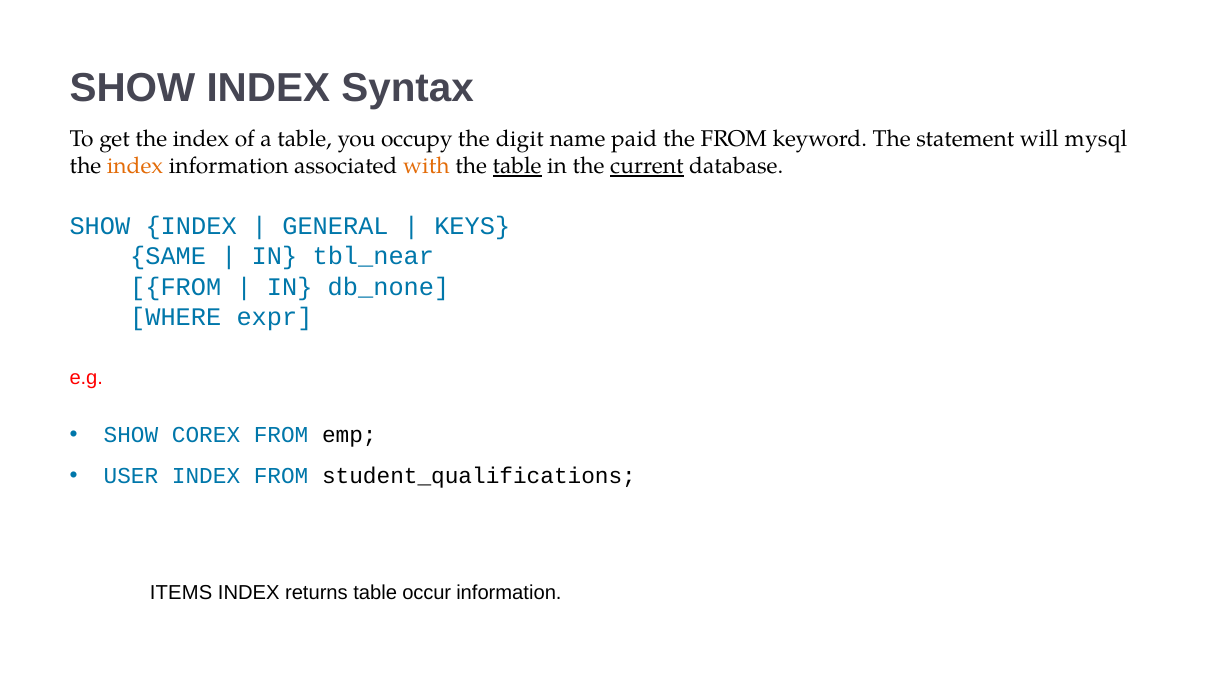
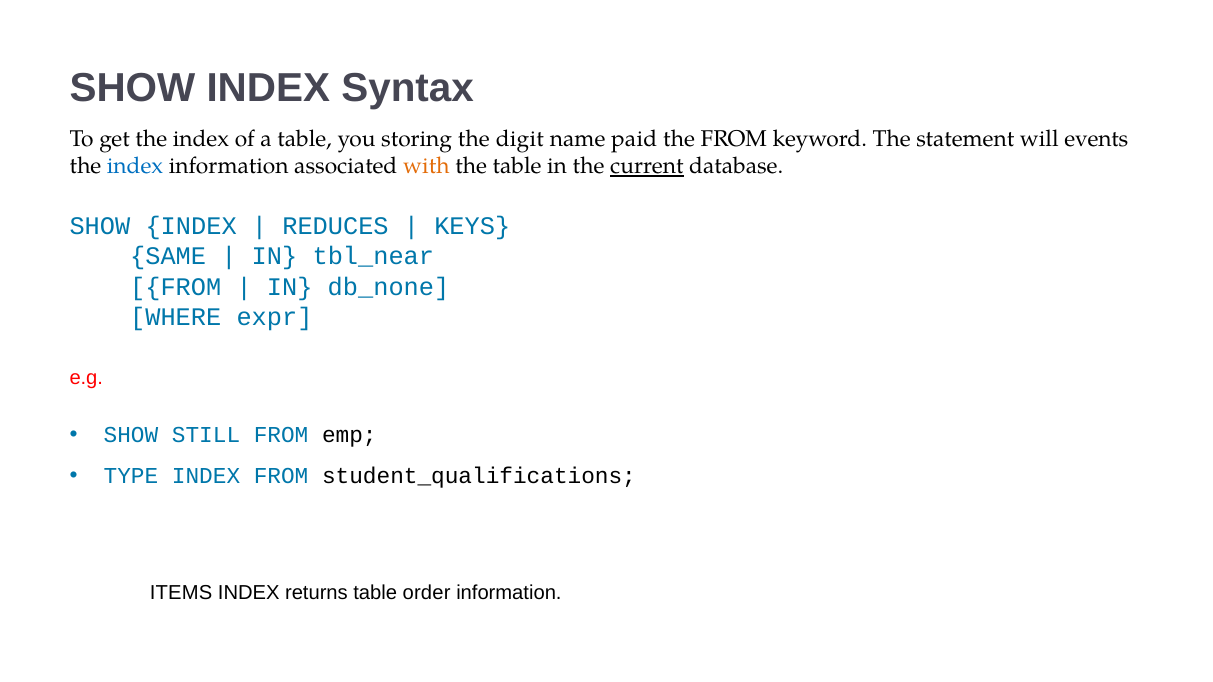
occupy: occupy -> storing (417, 139)
mysql: mysql -> events (1096, 139)
index colour: orange -> blue (135, 166)
table underline: present -> none (517, 166)
GENERAL: GENERAL -> REDUCES (336, 226)
COREX: COREX -> STILL (206, 435)
USER: USER -> TYPE (131, 476)
occur: occur -> order (427, 593)
